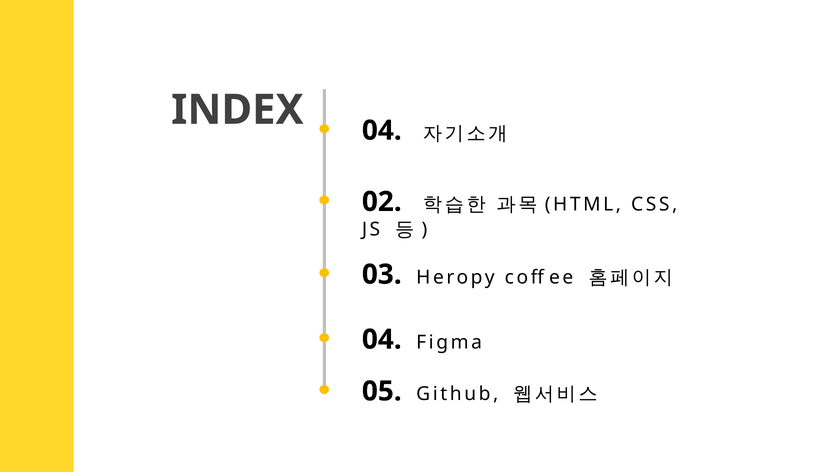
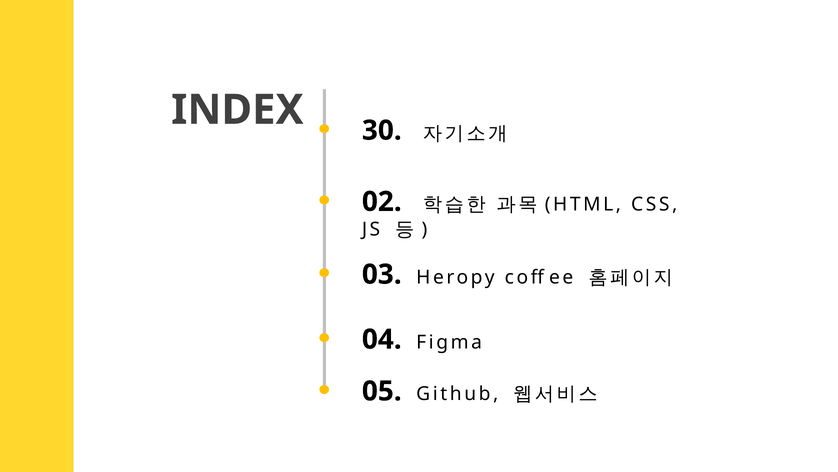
INDEX 04: 04 -> 30 (382, 130)
